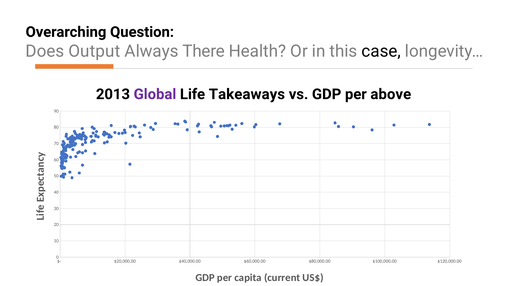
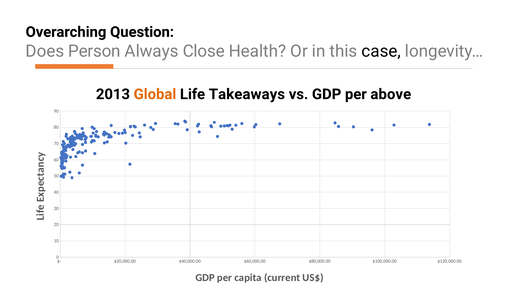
Output: Output -> Person (94, 51)
There: There -> Close (204, 51)
Global colour: purple -> orange (155, 94)
